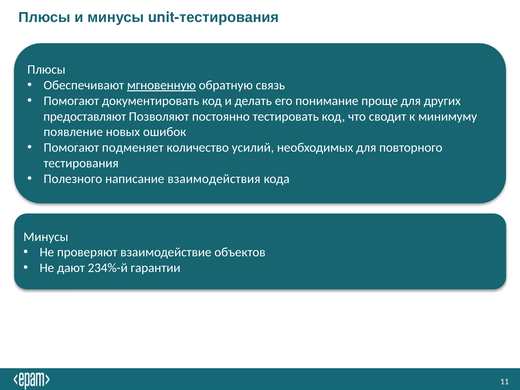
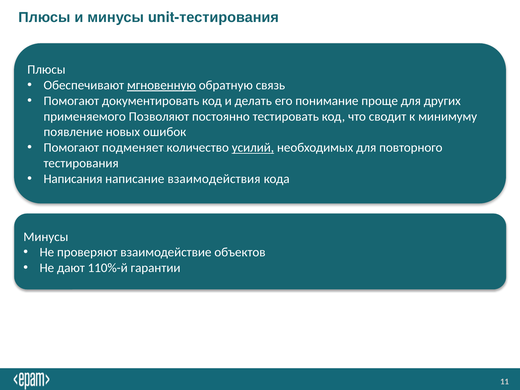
предоставляют: предоставляют -> применяемого (85, 116)
усилий underline: none -> present (253, 148)
Полезного: Полезного -> Написания (73, 179)
234%-й: 234%-й -> 110%-й (108, 268)
